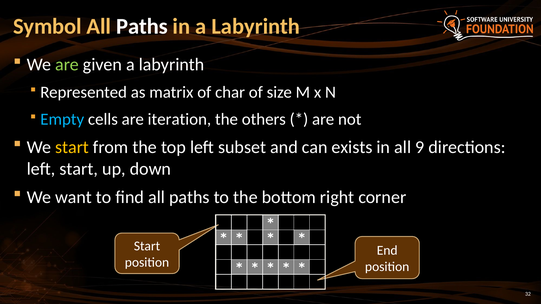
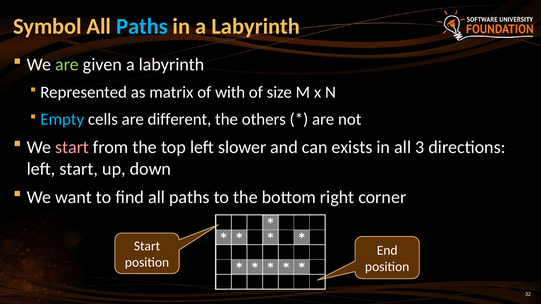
Paths colour: white -> light blue (142, 26)
char: char -> with (230, 92)
iteration: iteration -> different (179, 120)
start colour: yellow -> pink (72, 147)
subset: subset -> slower (242, 147)
9: 9 -> 3 (420, 147)
